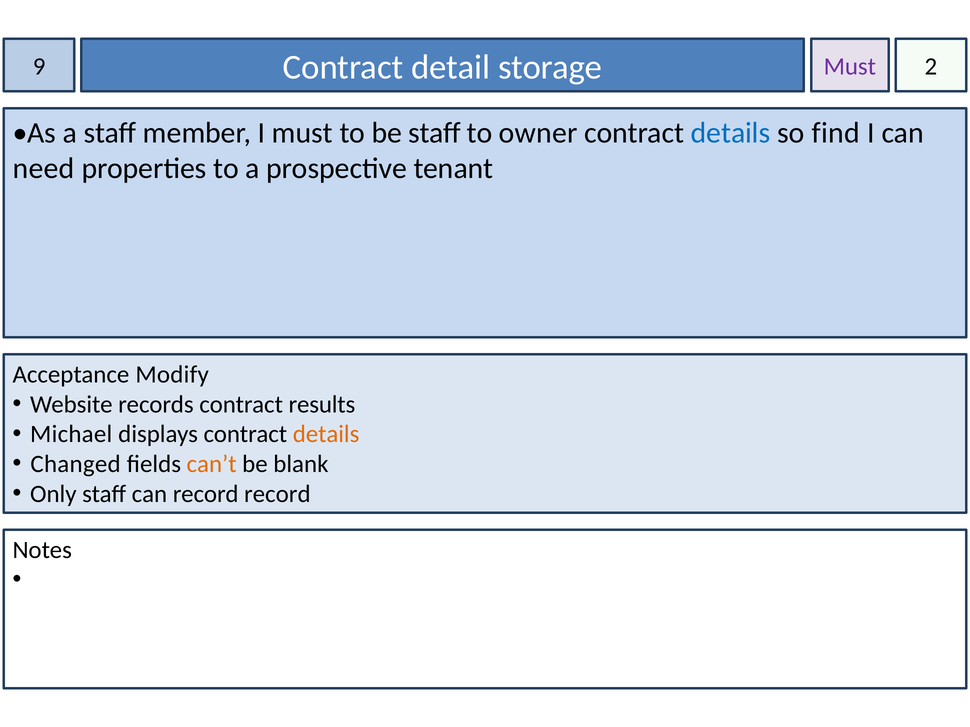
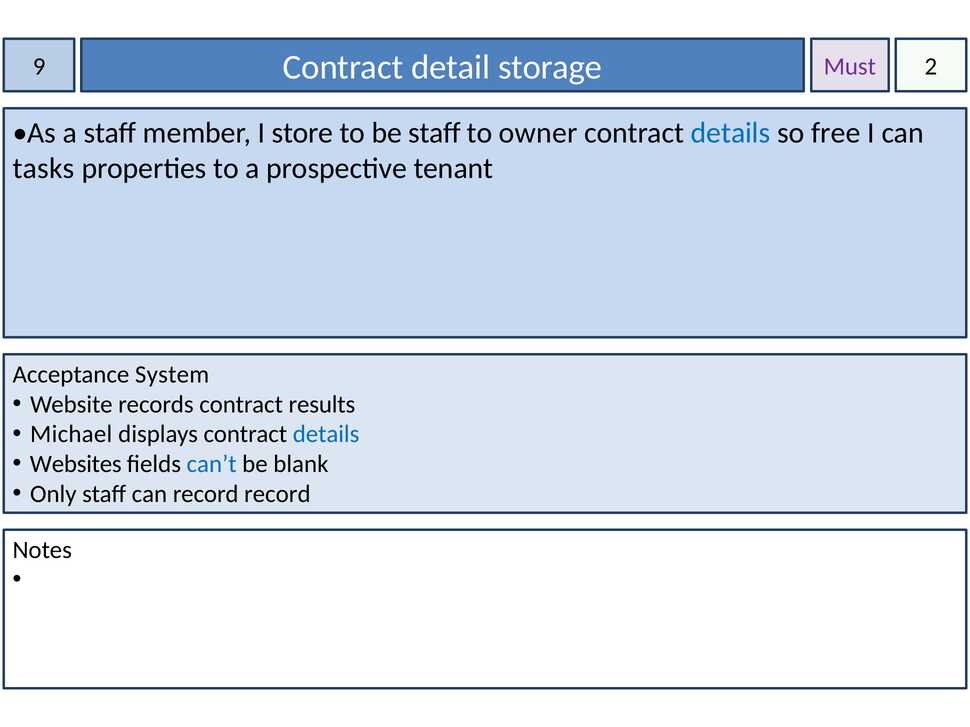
I must: must -> store (302, 133)
find: find -> free (836, 133)
need: need -> tasks (44, 169)
Modify: Modify -> System (172, 375)
details colour: orange -> blue (326, 434)
Changed: Changed -> Websites (76, 464)
can’t colour: orange -> blue (212, 464)
